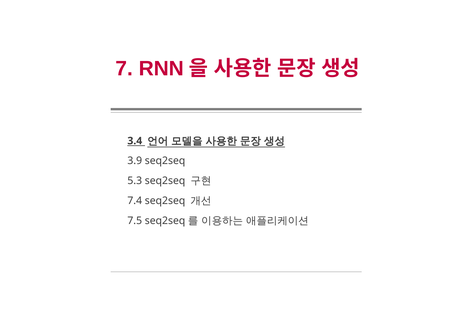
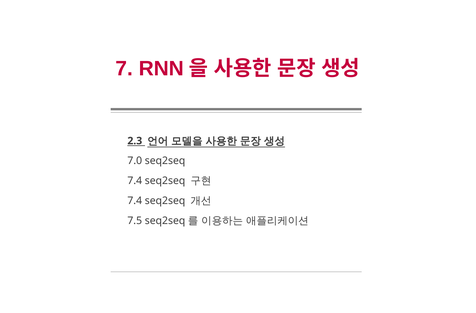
3.4: 3.4 -> 2.3 (135, 141)
3.9: 3.9 -> 7.0 (135, 161)
5.3: 5.3 -> 7.4 (135, 181)
